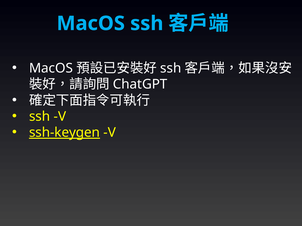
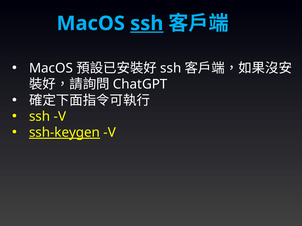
ssh underline: none -> present (147, 23)
